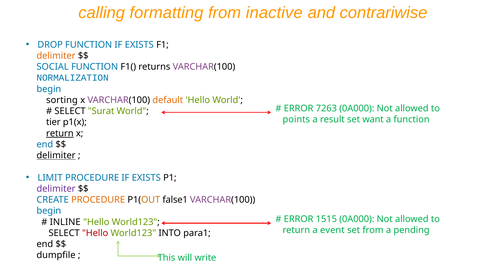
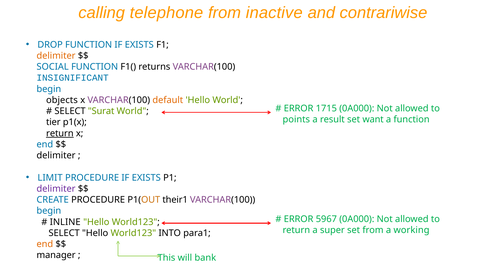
formatting: formatting -> telephone (166, 13)
NORMALIZATION: NORMALIZATION -> INSIGNIFICANT (73, 78)
sorting: sorting -> objects (62, 100)
7263: 7263 -> 1715 (326, 109)
delimiter underline: present -> none (56, 156)
PROCEDURE colour: orange -> black (98, 200)
false1: false1 -> their1 (175, 200)
1515: 1515 -> 5967 (326, 219)
event: event -> super (332, 231)
pending: pending -> working (411, 231)
Hello colour: red -> black (95, 233)
end colour: black -> orange (45, 244)
dumpfile: dumpfile -> manager (56, 255)
write: write -> bank (205, 258)
